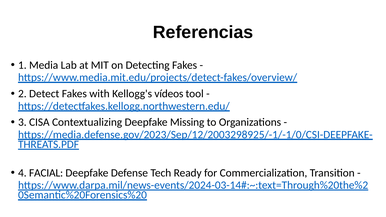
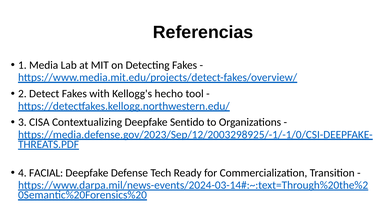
vídeos: vídeos -> hecho (169, 94)
Missing: Missing -> Sentido (187, 122)
